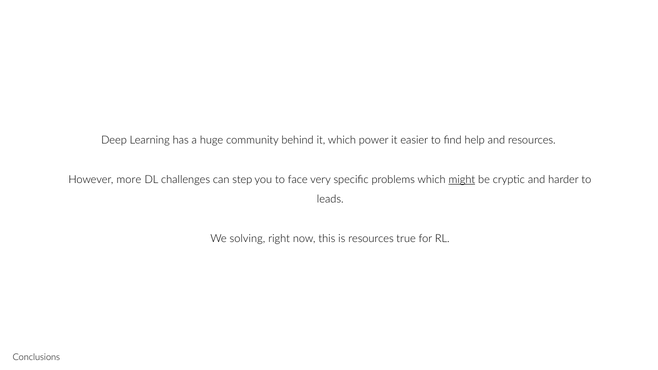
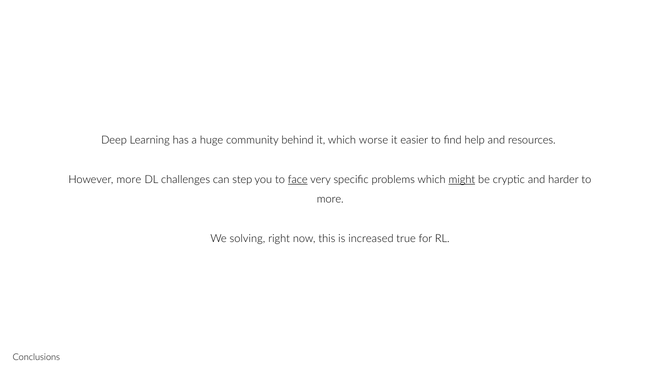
power: power -> worse (374, 140)
face underline: none -> present (298, 179)
leads: leads -> more (330, 199)
is resources: resources -> increased (371, 239)
